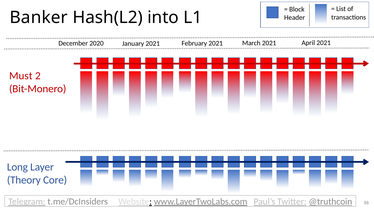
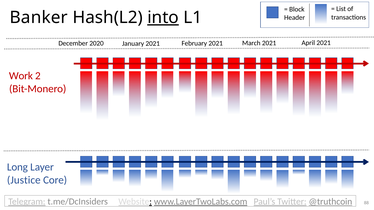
into underline: none -> present (163, 18)
Must: Must -> Work (21, 76)
Theory: Theory -> Justice (24, 180)
